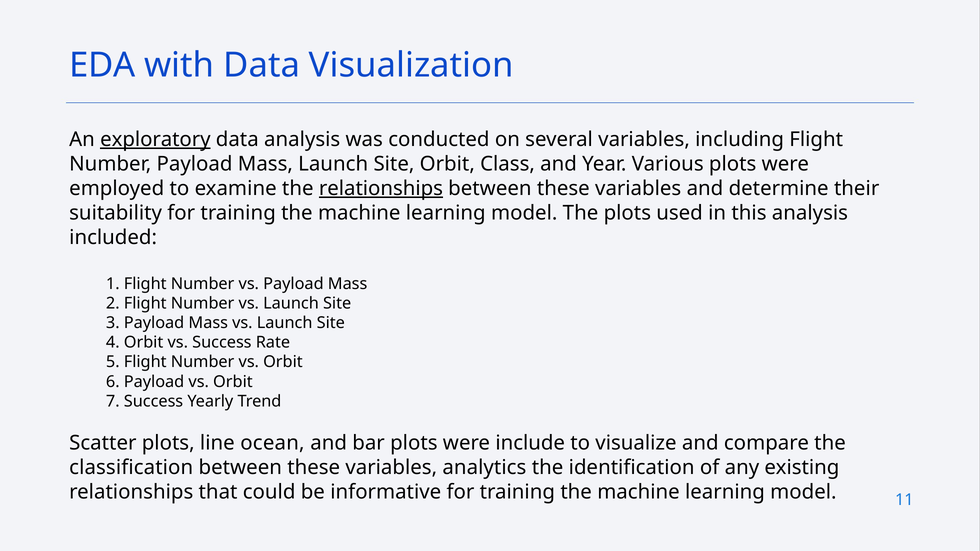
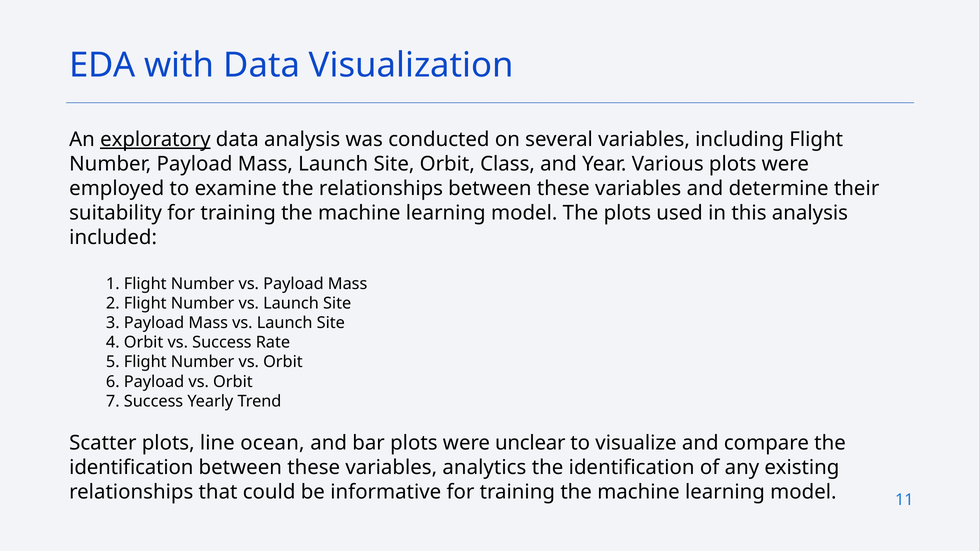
relationships underline: present -> none (381, 189)
include: include -> unclear (530, 443)
classification: classification -> identification (131, 468)
